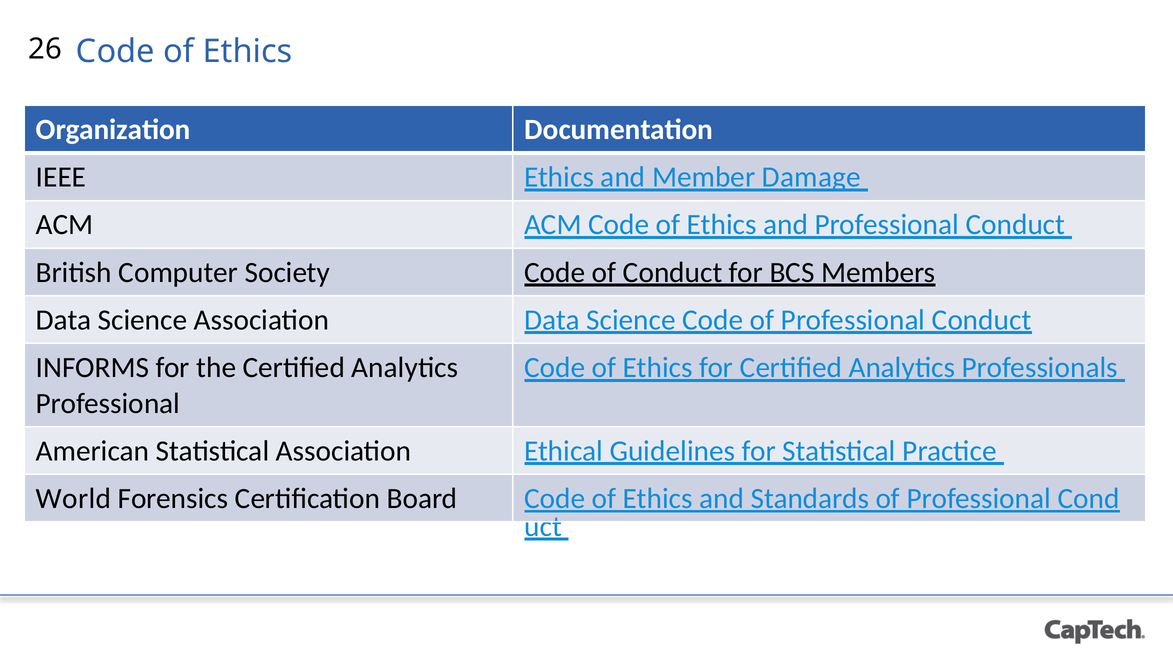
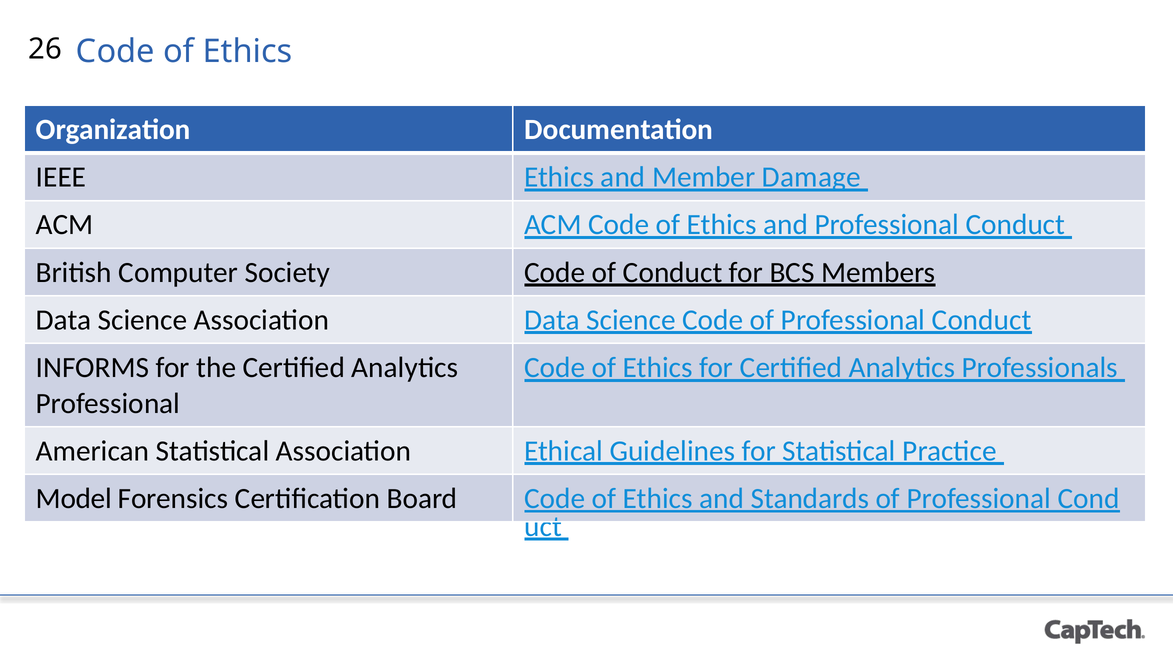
World: World -> Model (74, 498)
